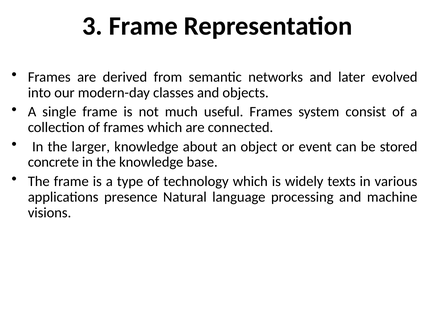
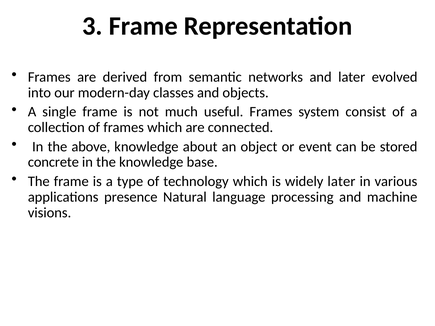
larger: larger -> above (91, 147)
widely texts: texts -> later (341, 181)
